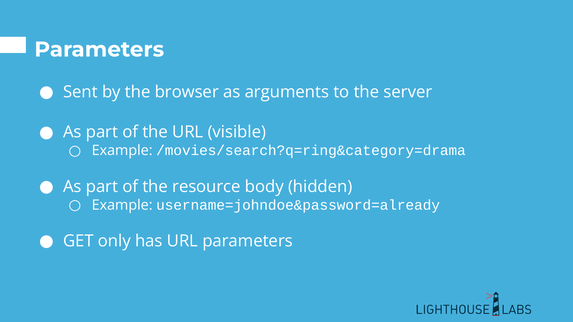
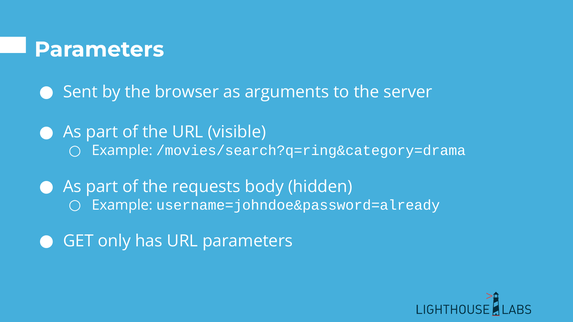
resource: resource -> requests (206, 187)
